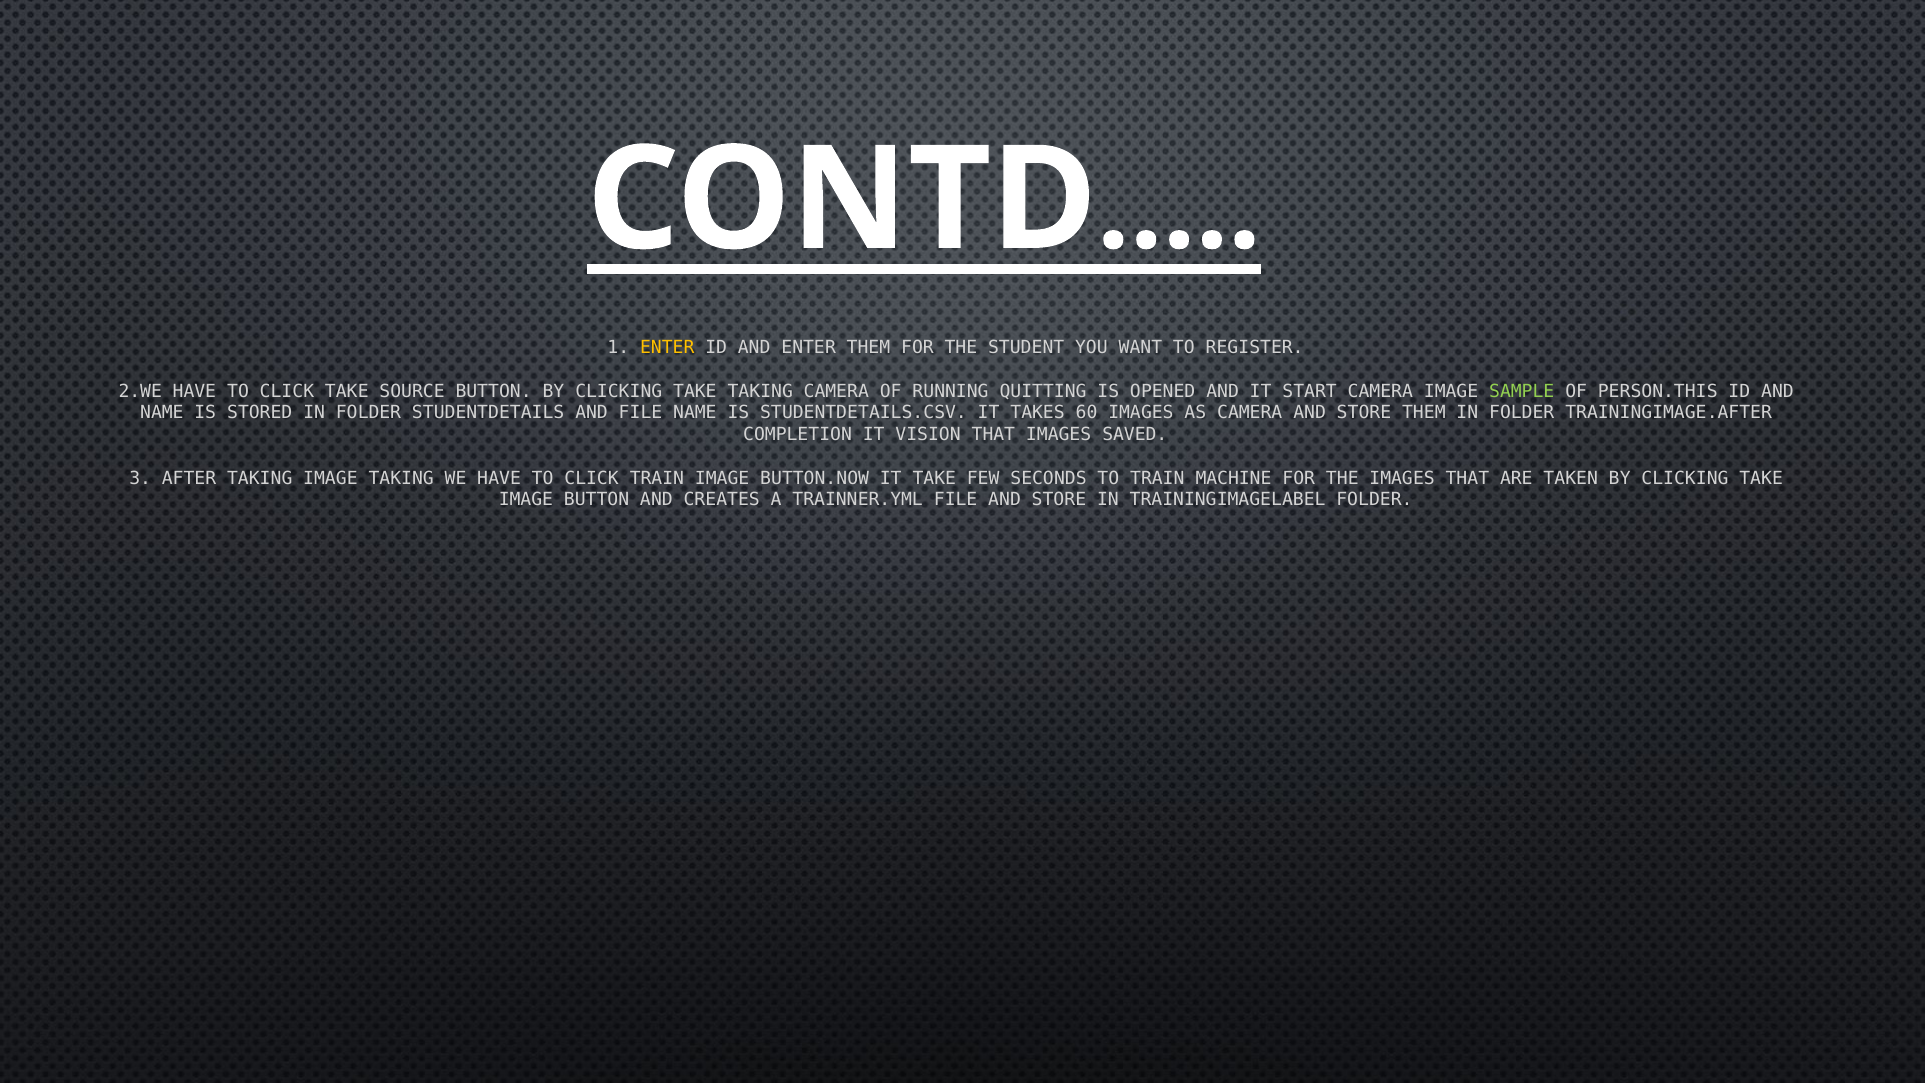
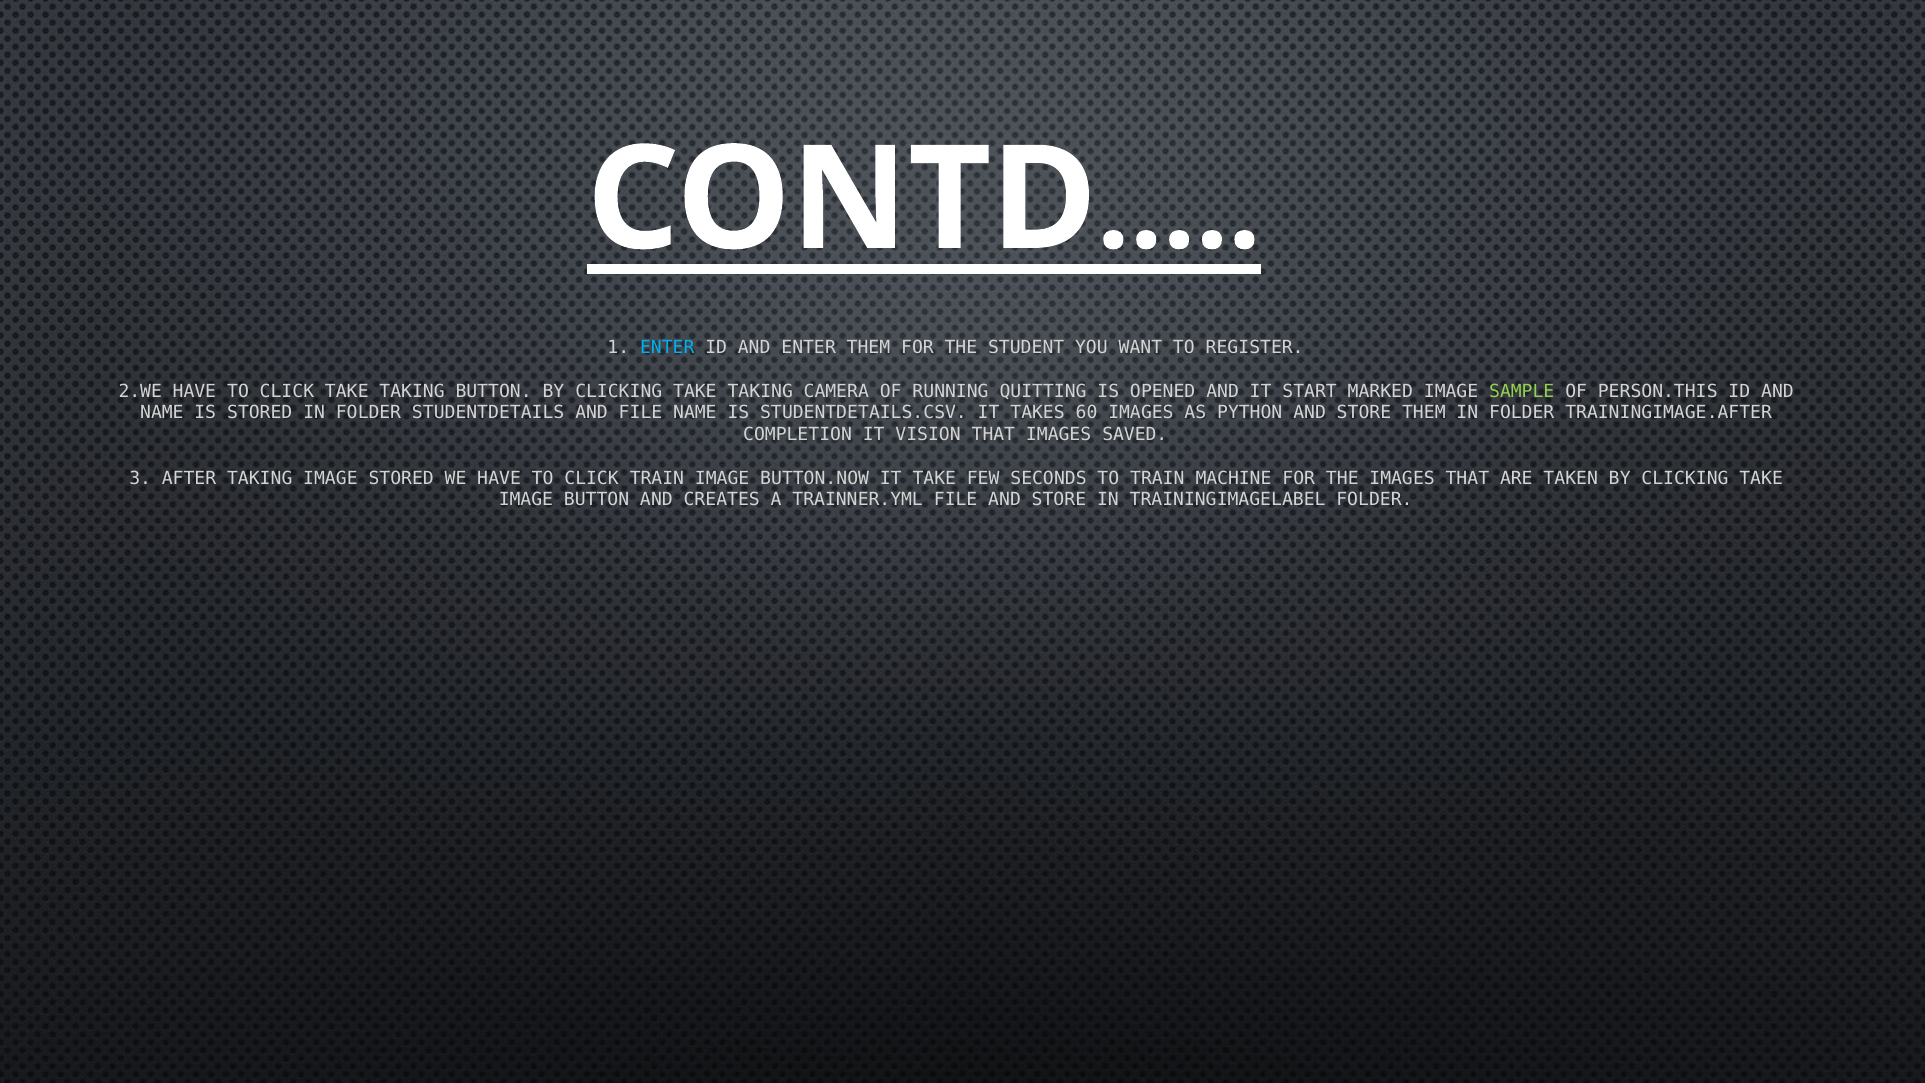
ENTER colour: yellow -> light blue (667, 348)
CLICK TAKE SOURCE: SOURCE -> TAKING (412, 391)
START CAMERA: CAMERA -> MARKED (1380, 391)
AS CAMERA: CAMERA -> PYTHON (1250, 413)
IMAGE TAKING: TAKING -> STORED (401, 478)
